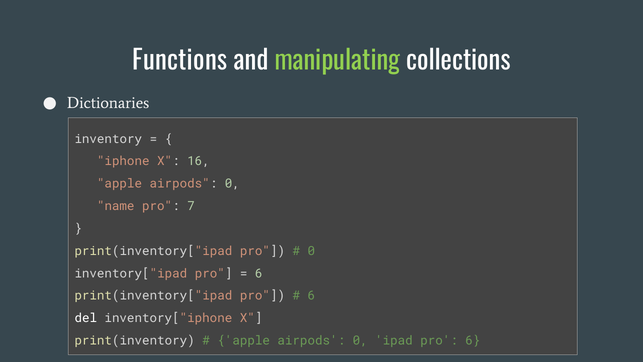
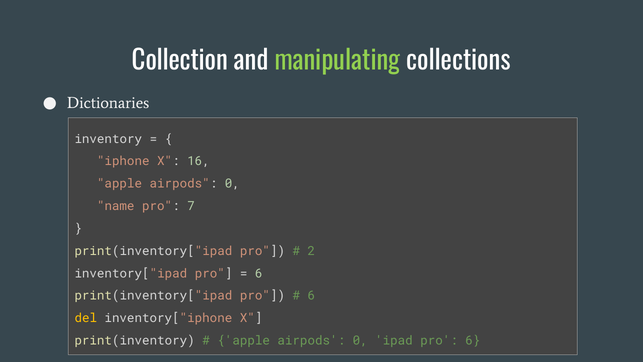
Functions: Functions -> Collection (180, 61)
0: 0 -> 2 (311, 251)
del colour: white -> yellow (86, 318)
